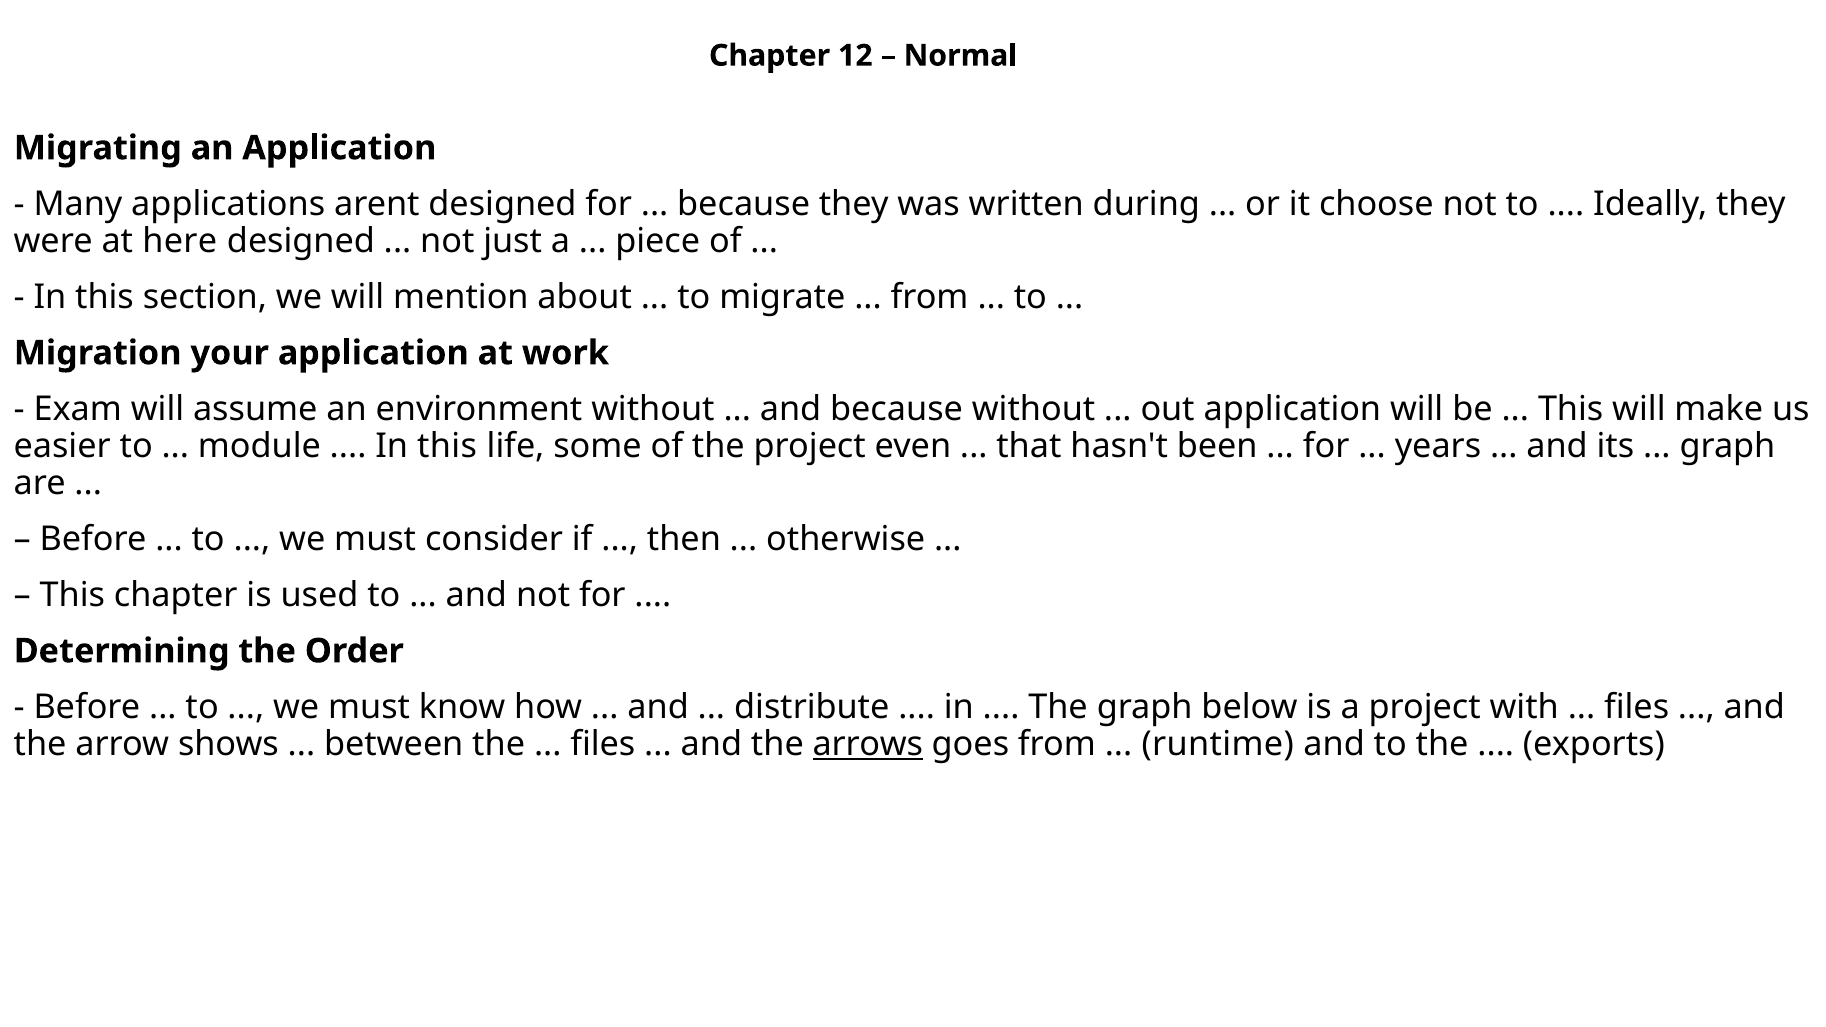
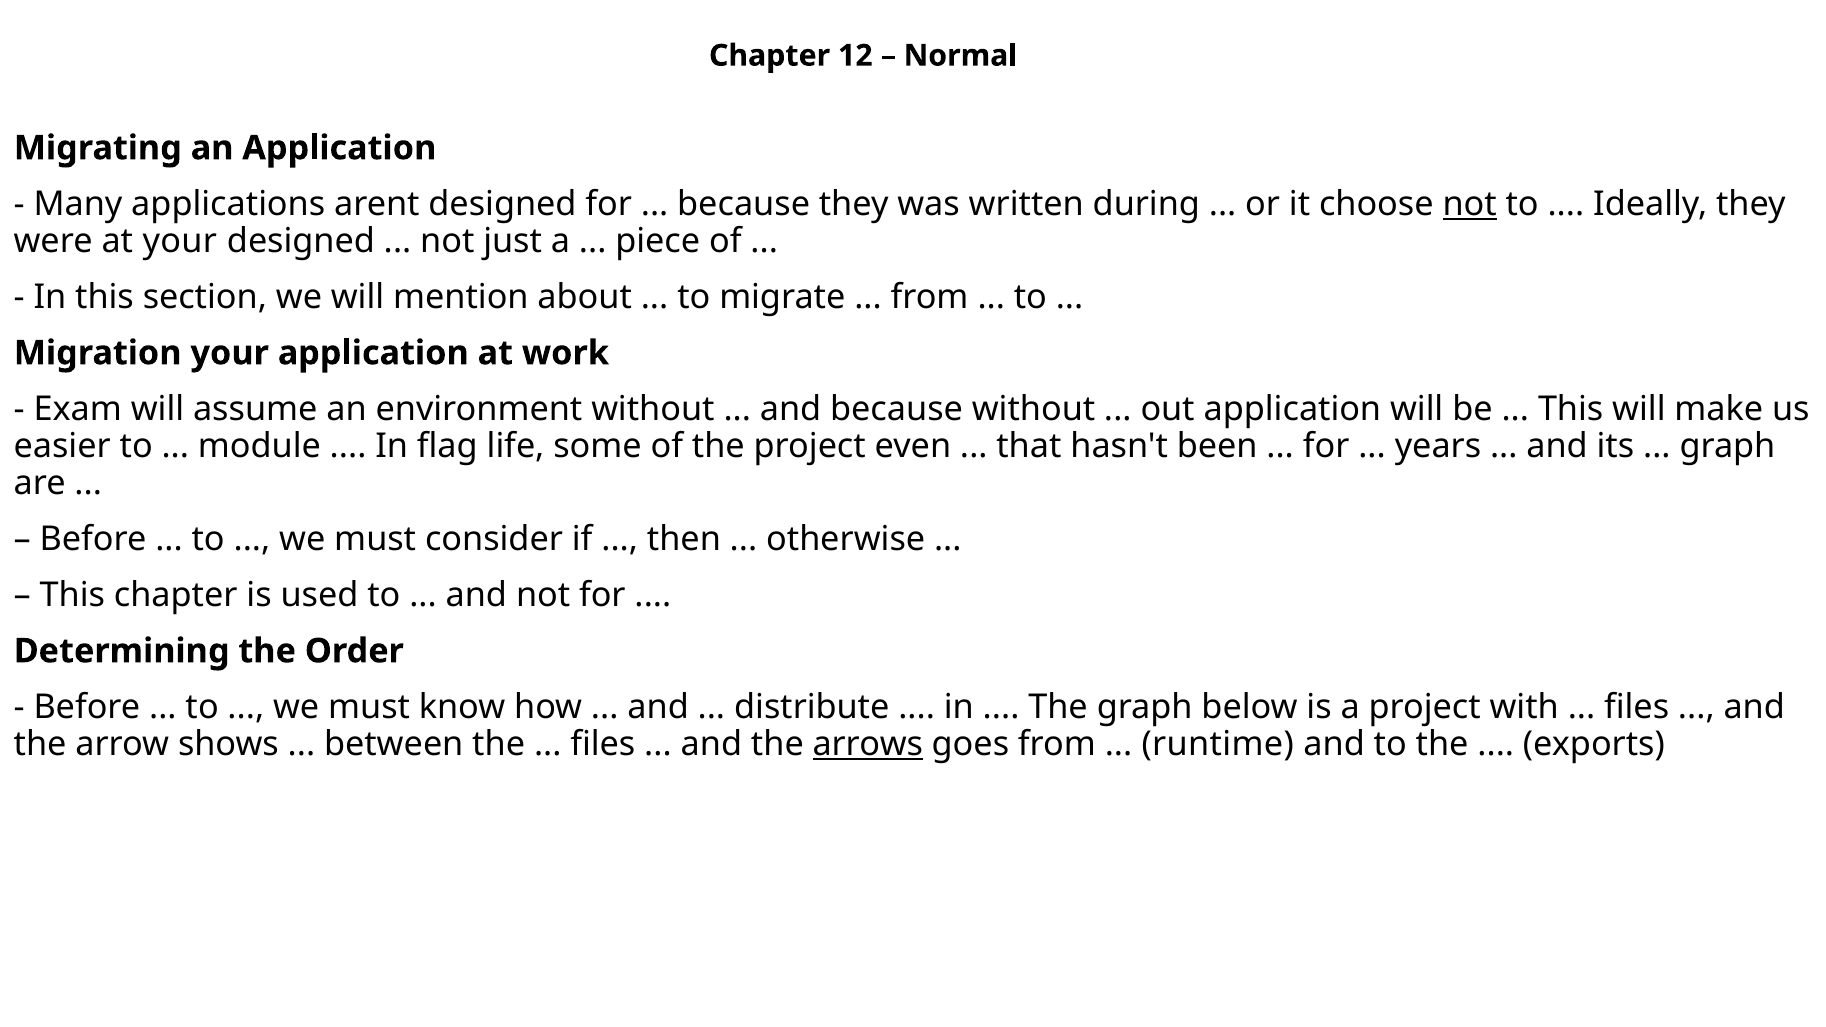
not underline: none -> present (1470, 204)
at here: here -> your (180, 241)
this: this -> flag (447, 446)
